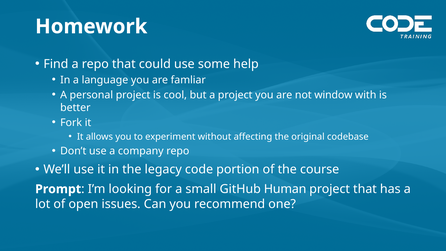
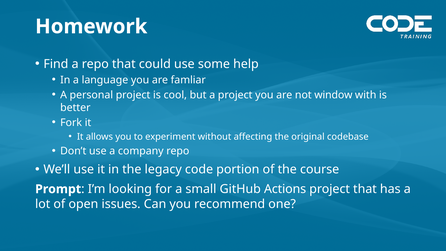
Human: Human -> Actions (285, 189)
